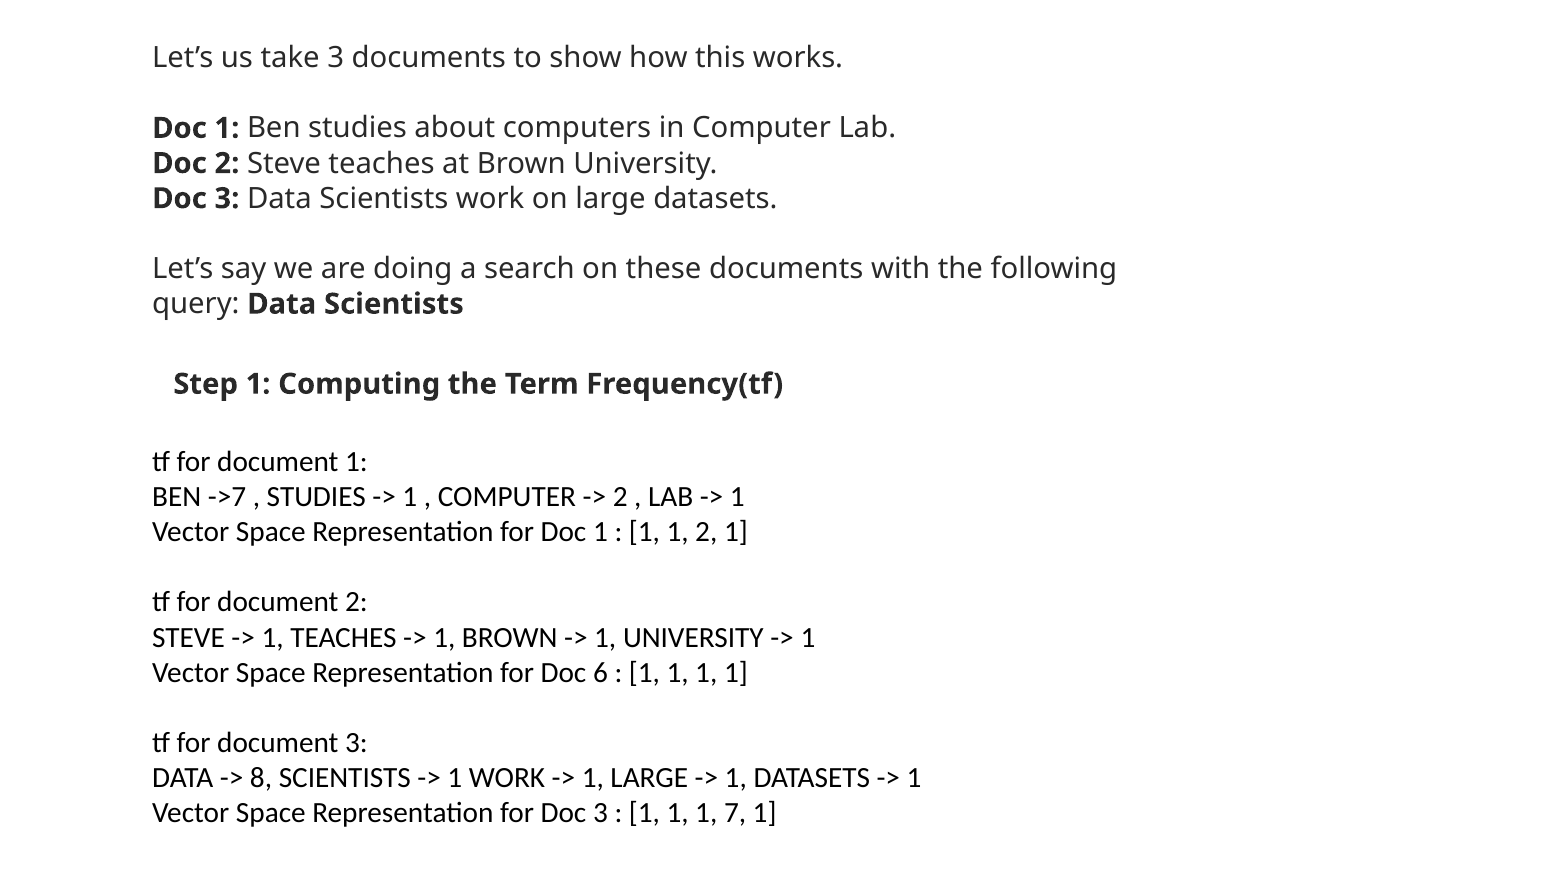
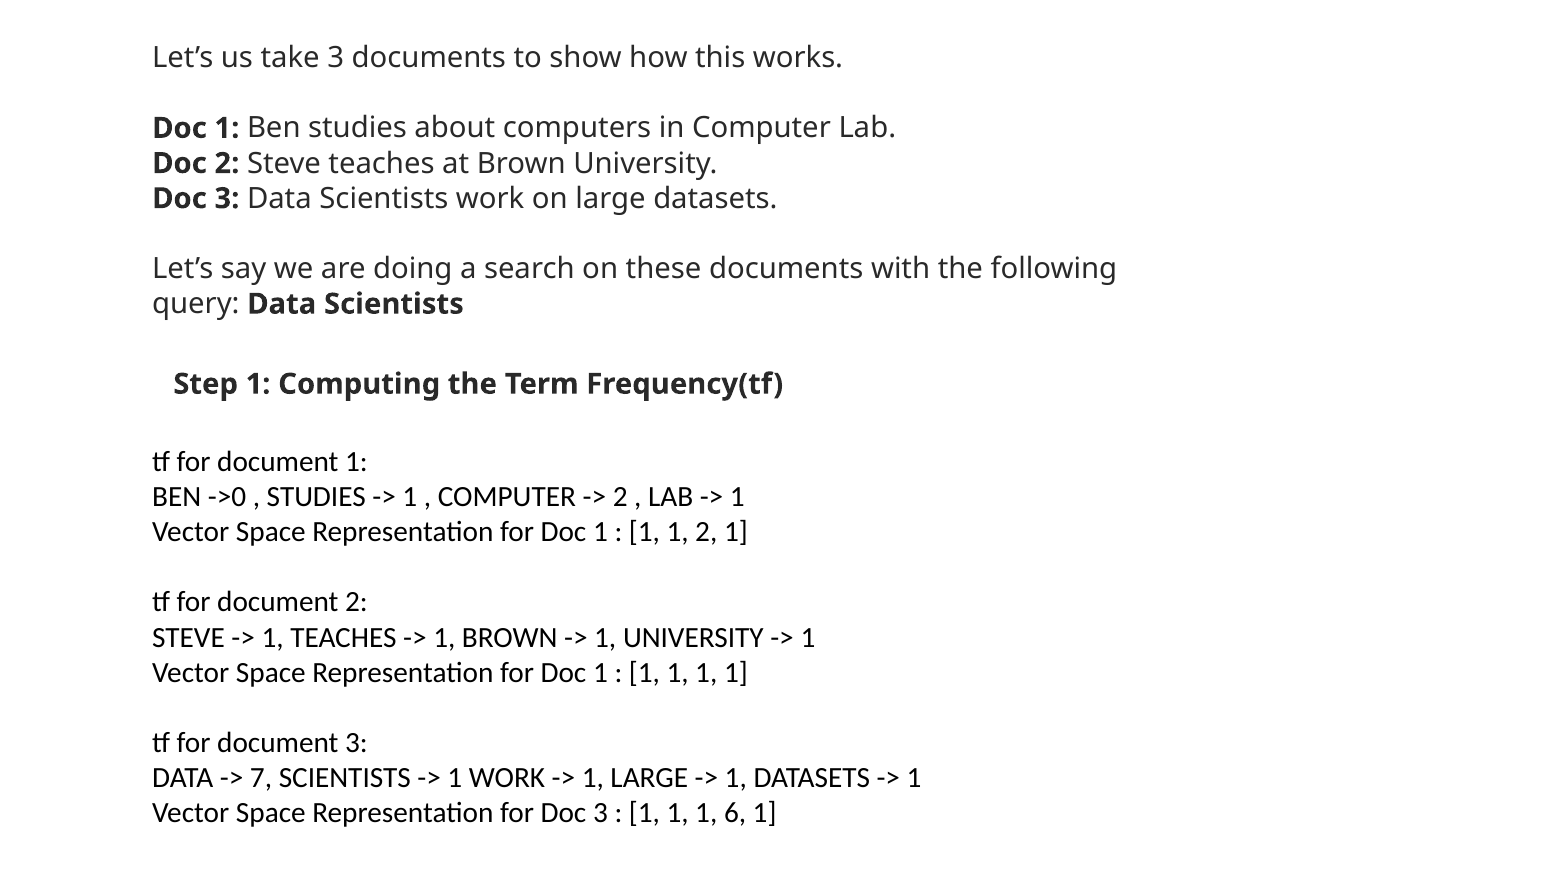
->7: ->7 -> ->0 (227, 497)
6: 6 -> 1 (601, 672)
8: 8 -> 7 (261, 778)
7: 7 -> 6 (735, 813)
